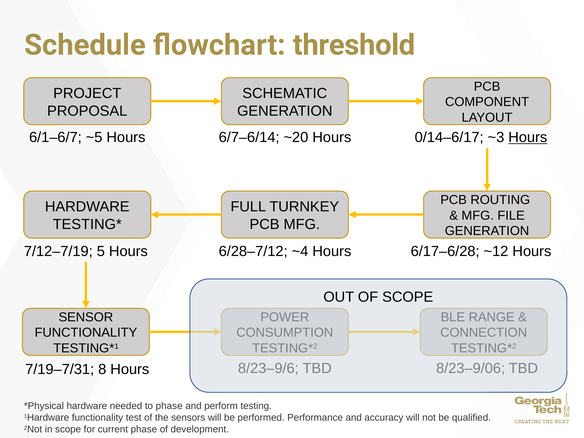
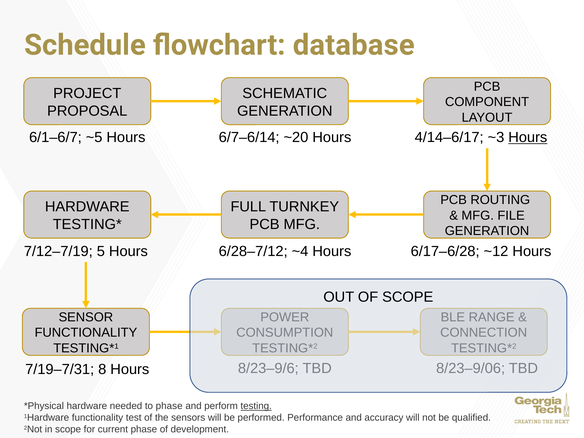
threshold: threshold -> database (354, 45)
0/14–6/17: 0/14–6/17 -> 4/14–6/17 (449, 137)
testing underline: none -> present (256, 406)
